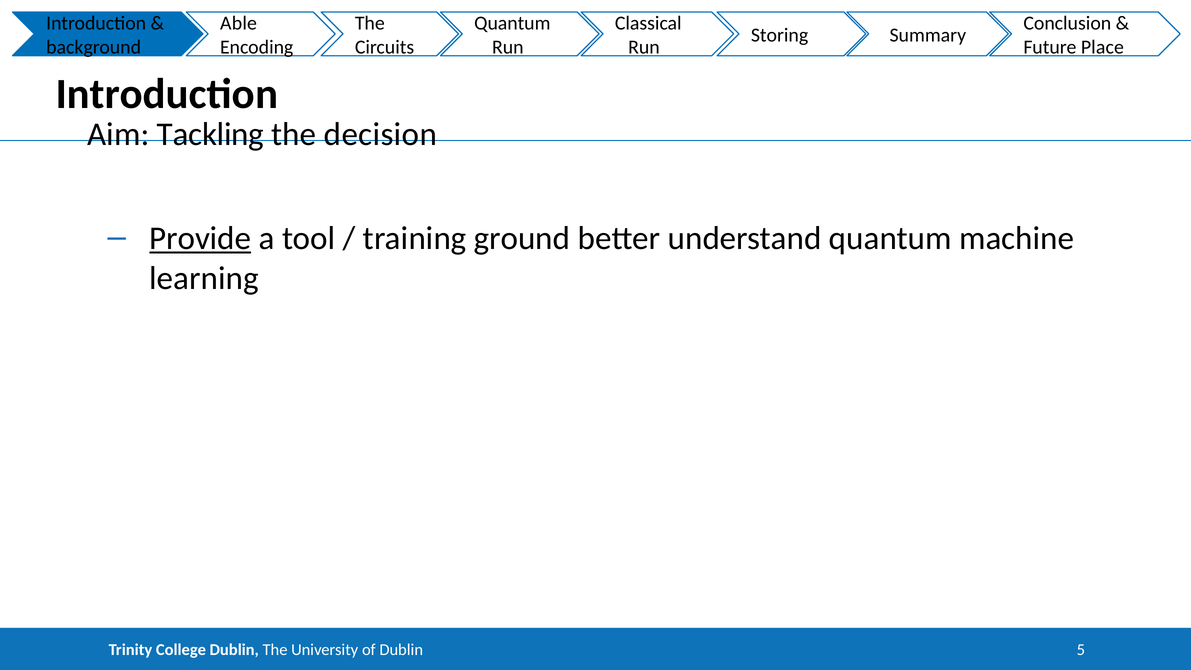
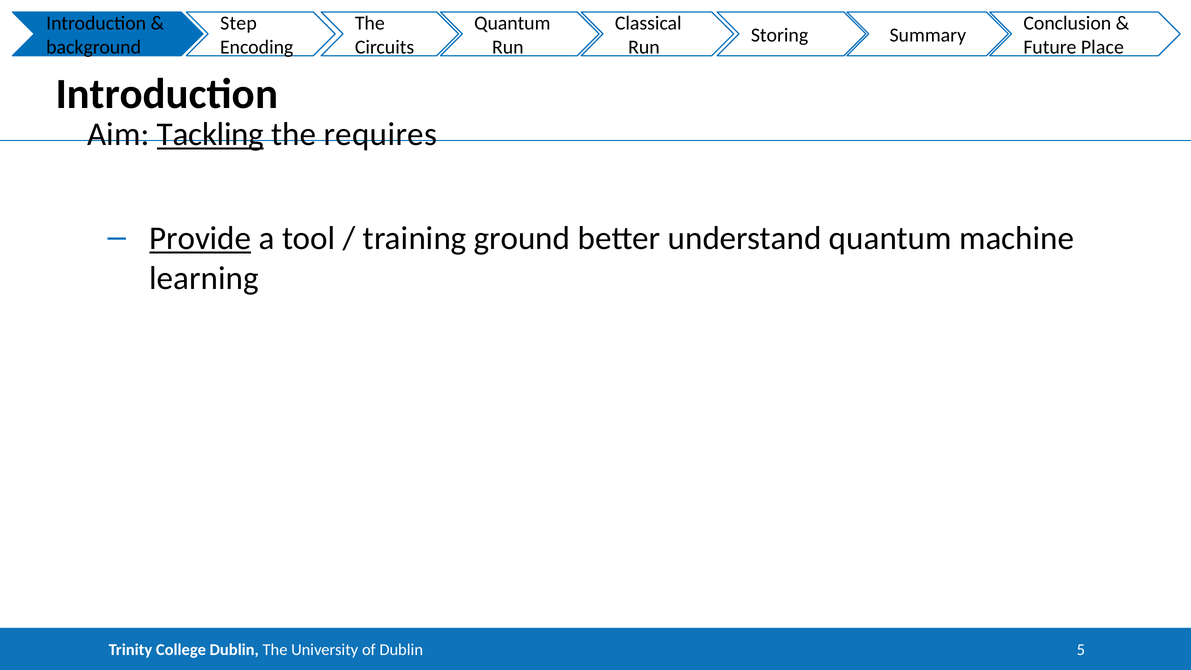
Able: Able -> Step (239, 23)
Tackling underline: none -> present (210, 134)
decision: decision -> requires (380, 134)
